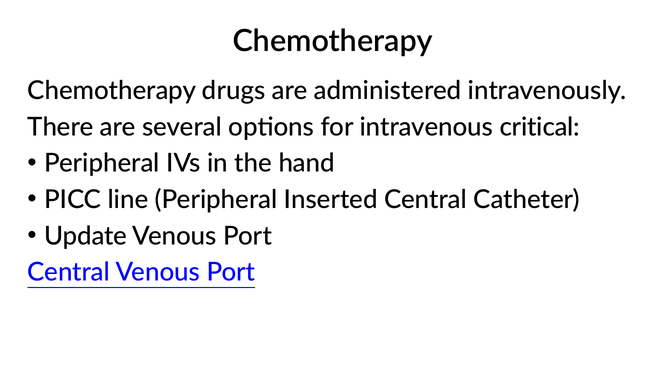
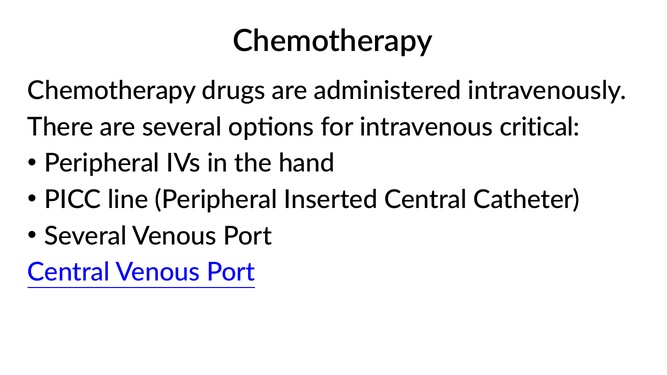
Update: Update -> Several (86, 236)
